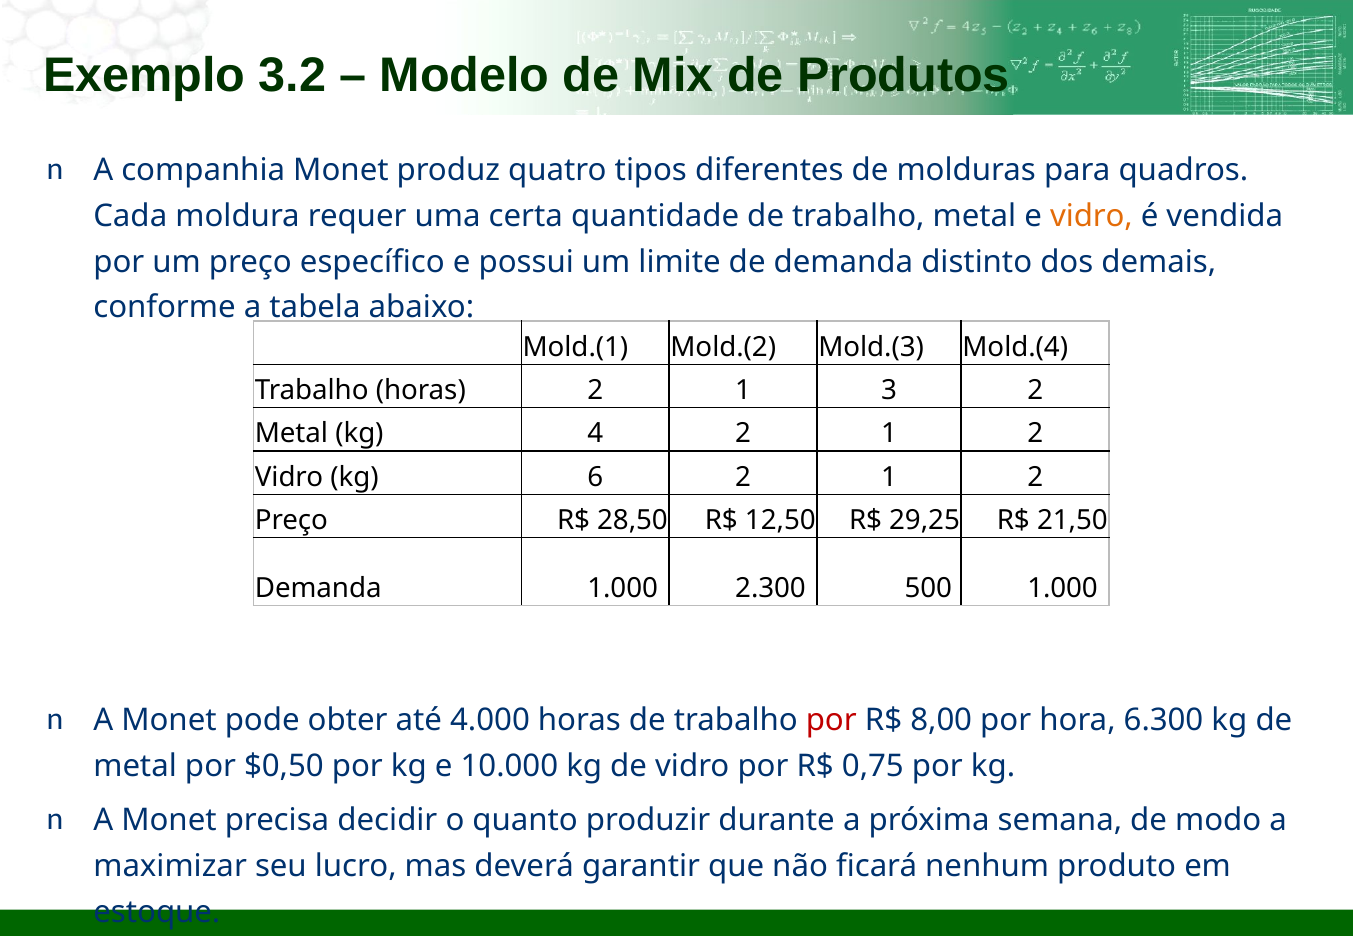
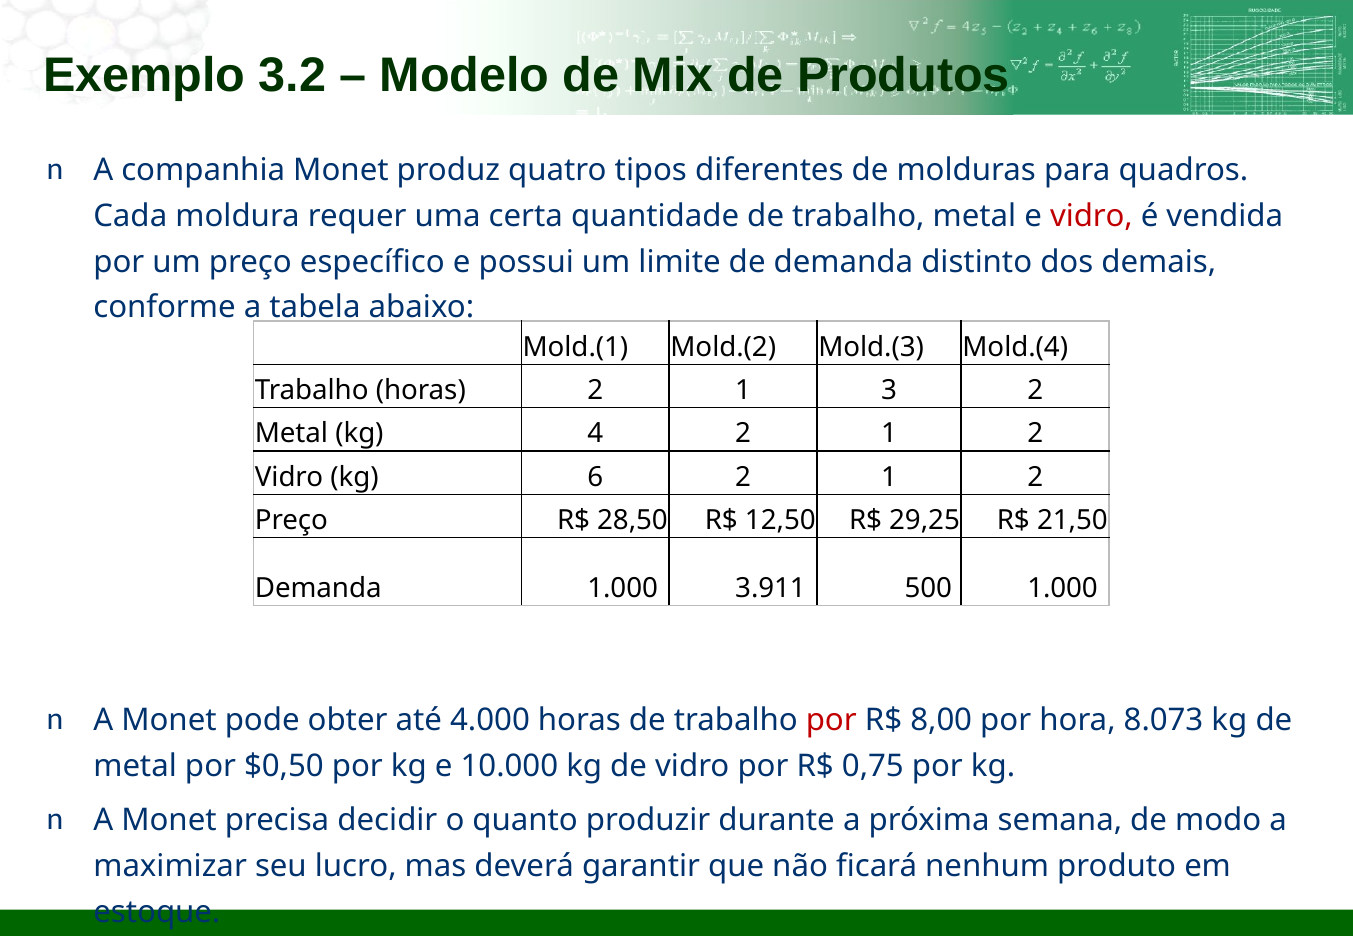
vidro colour: orange -> red (1091, 216)
2.300: 2.300 -> 3.911 (771, 589)
6.300: 6.300 -> 8.073 (1164, 721)
